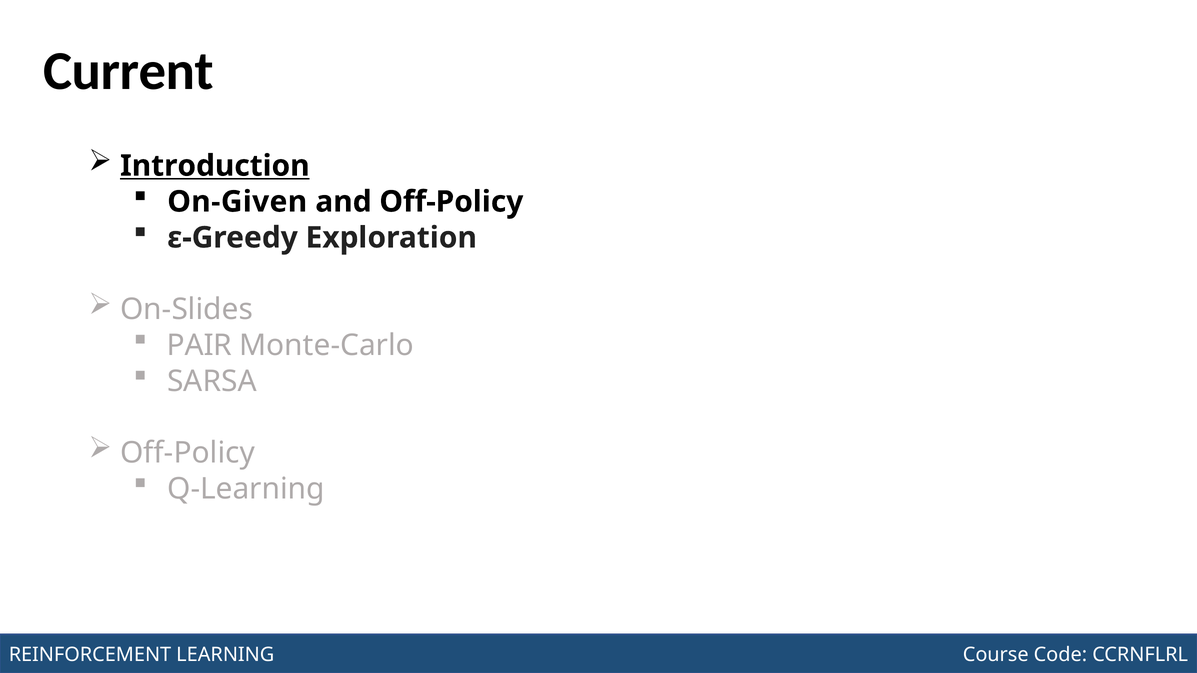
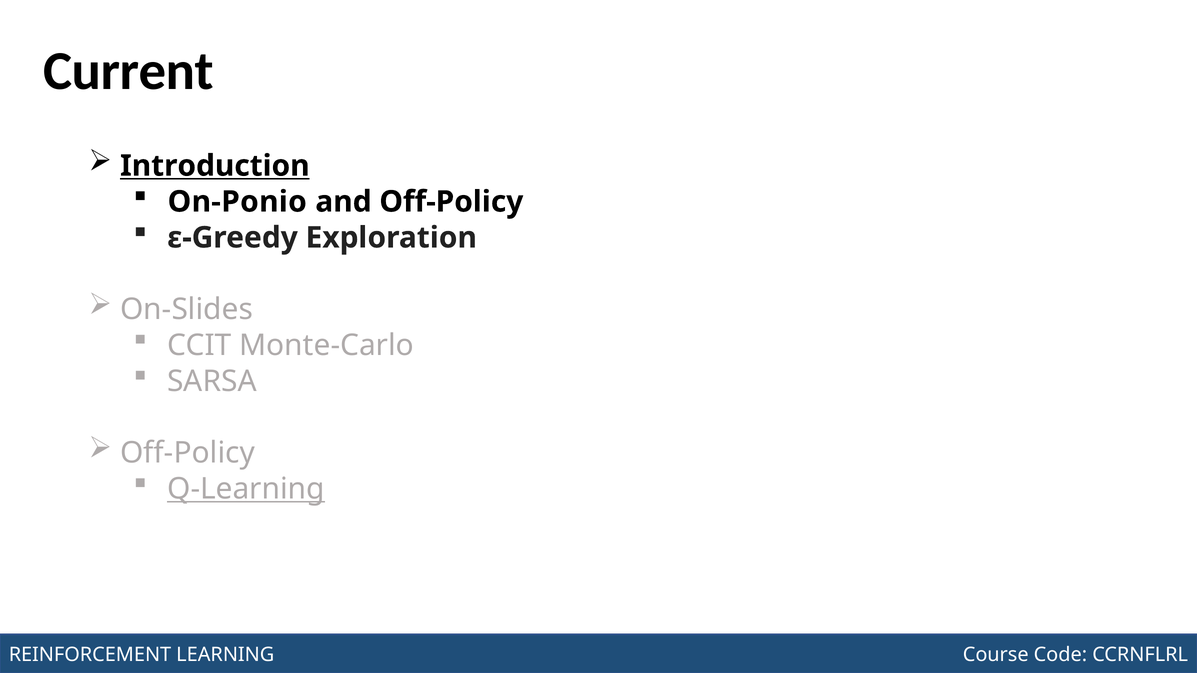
On-Given: On-Given -> On-Ponio (237, 202)
PAIR: PAIR -> CCIT (199, 345)
Q-Learning underline: none -> present (246, 489)
